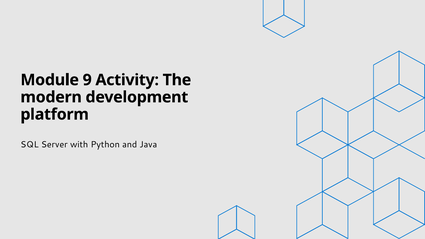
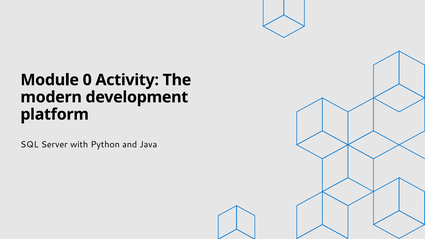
9: 9 -> 0 (87, 80)
